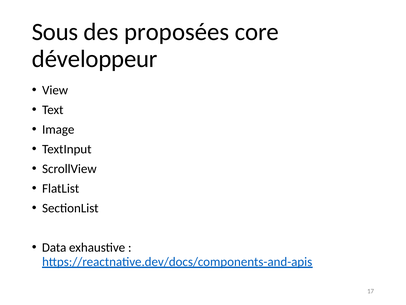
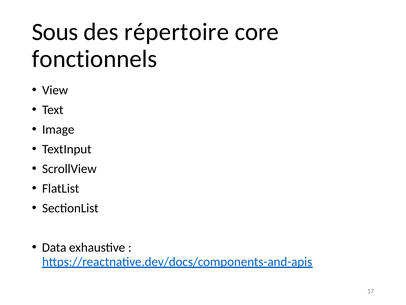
proposées: proposées -> répertoire (177, 32)
développeur: développeur -> fonctionnels (95, 59)
